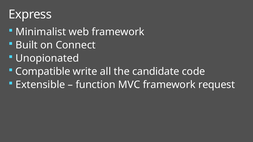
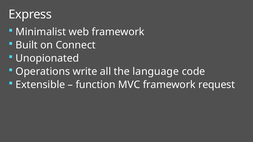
Compatible: Compatible -> Operations (43, 72)
candidate: candidate -> language (156, 72)
